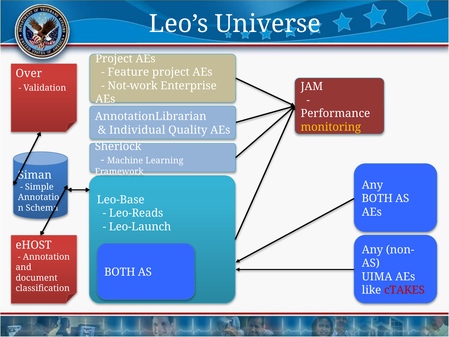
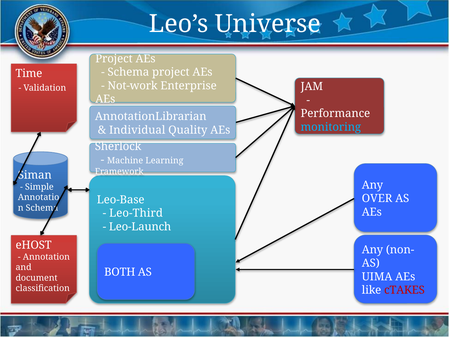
Feature: Feature -> Schema (128, 72)
Over: Over -> Time (29, 74)
monitoring colour: yellow -> light blue (331, 127)
BOTH: BOTH -> OVER (377, 198)
Leo-Reads: Leo-Reads -> Leo-Third (136, 213)
